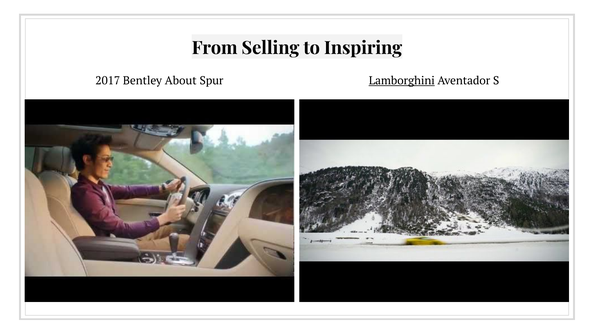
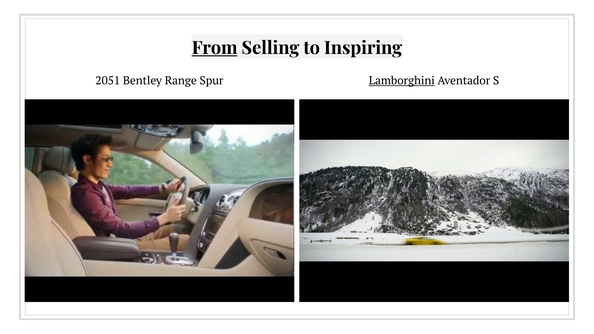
From underline: none -> present (215, 48)
2017: 2017 -> 2051 (108, 81)
About: About -> Range (181, 81)
